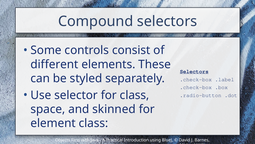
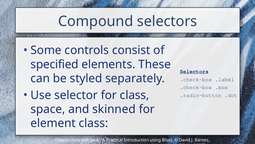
different: different -> specified (55, 64)
